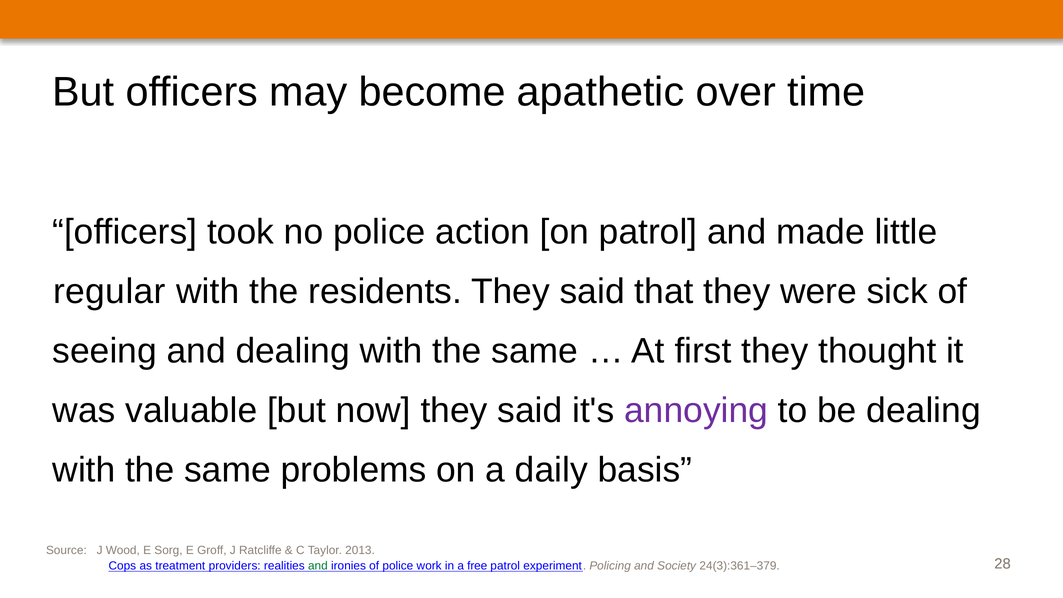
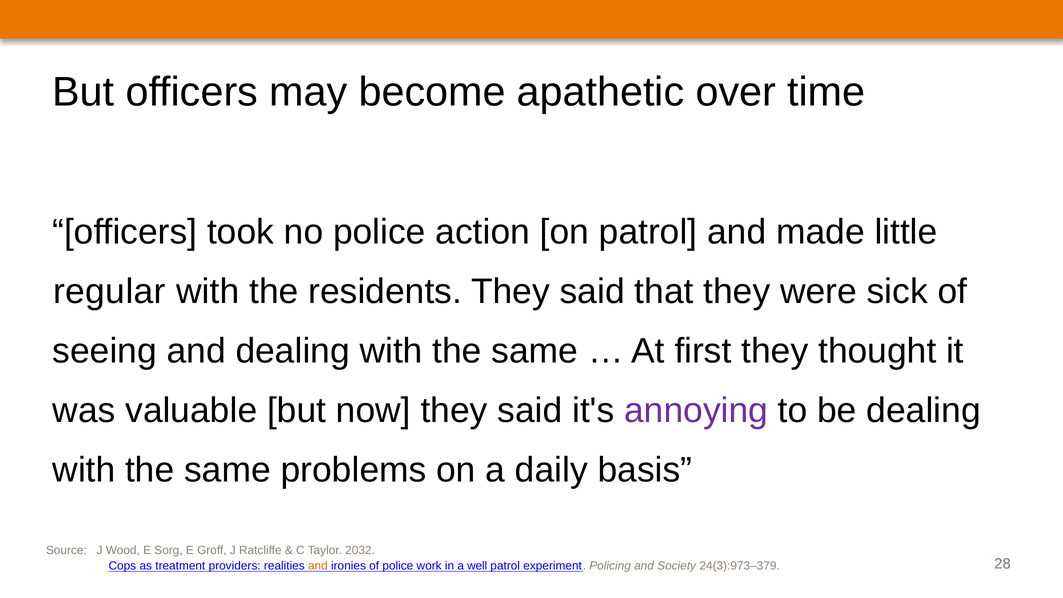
2013: 2013 -> 2032 (360, 550)
and colour: green -> orange (318, 566)
free: free -> well (477, 566)
24(3):361–379: 24(3):361–379 -> 24(3):973–379 (740, 566)
